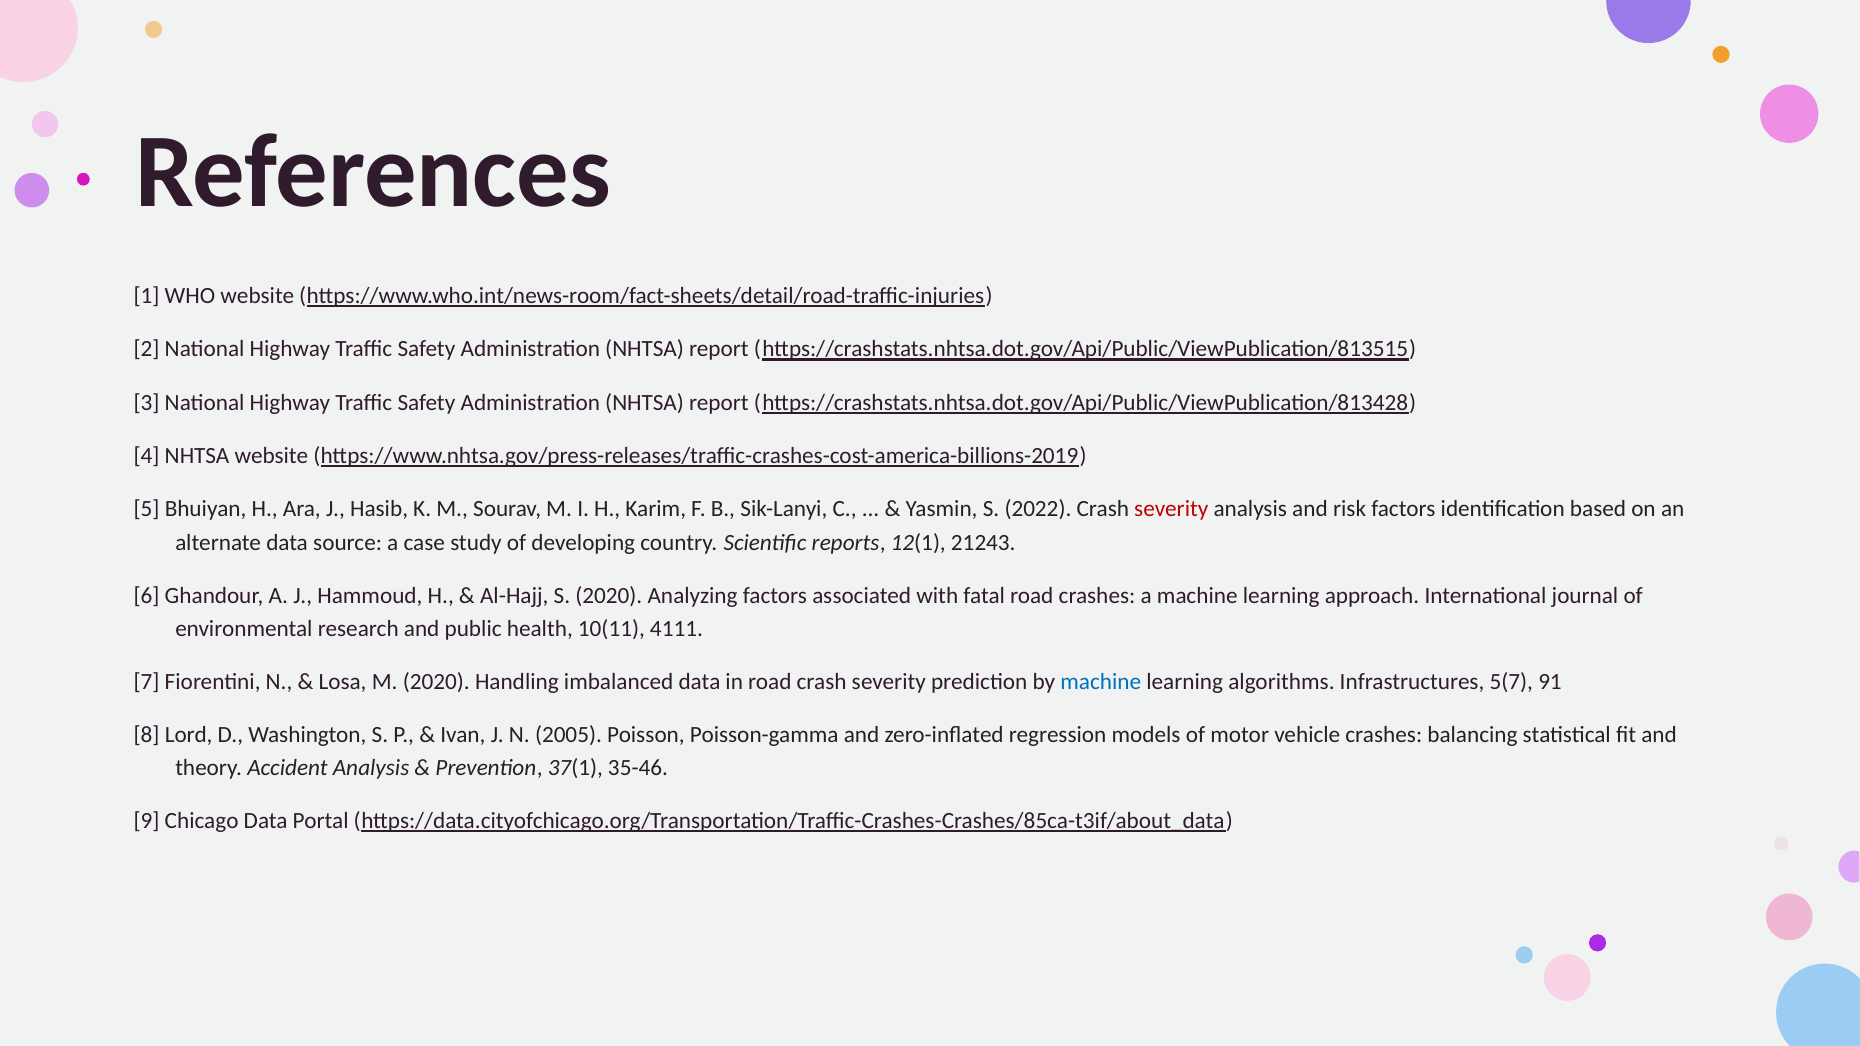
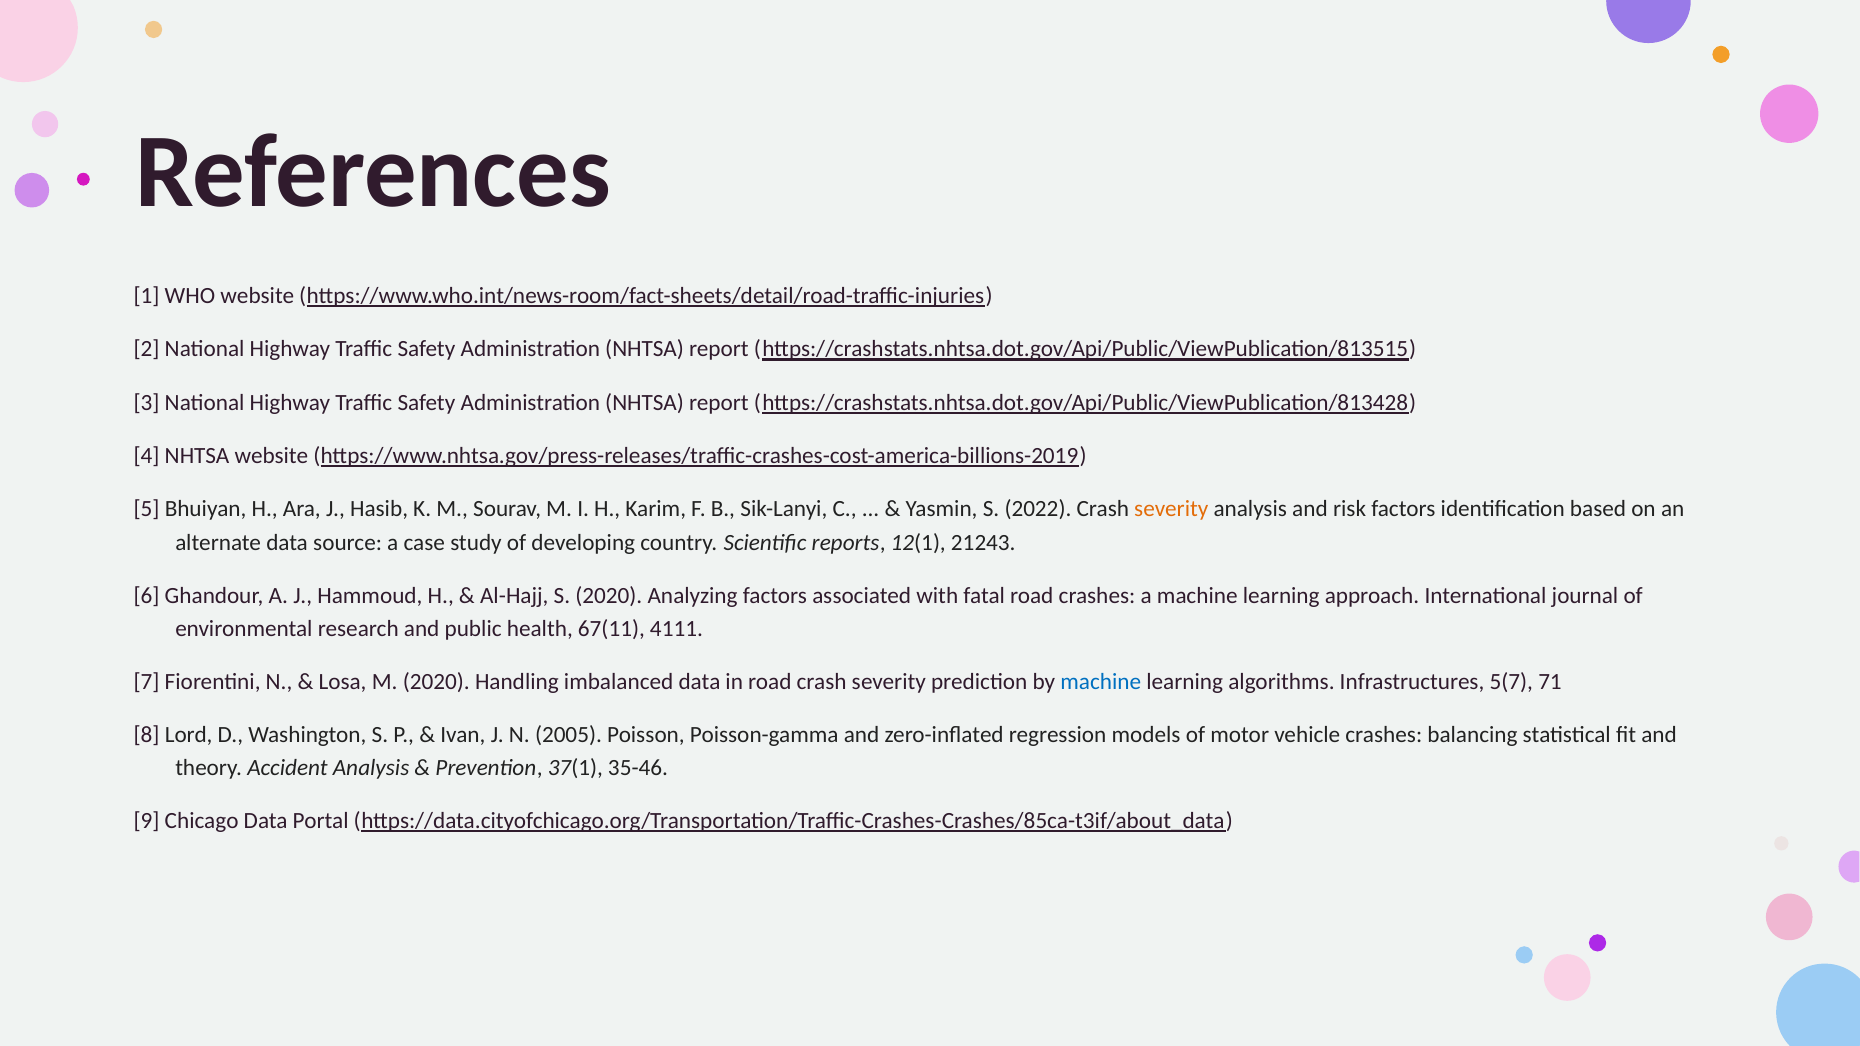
severity colour: red -> orange (1171, 509)
10(11: 10(11 -> 67(11 (611, 629)
91: 91 -> 71 (1550, 682)
